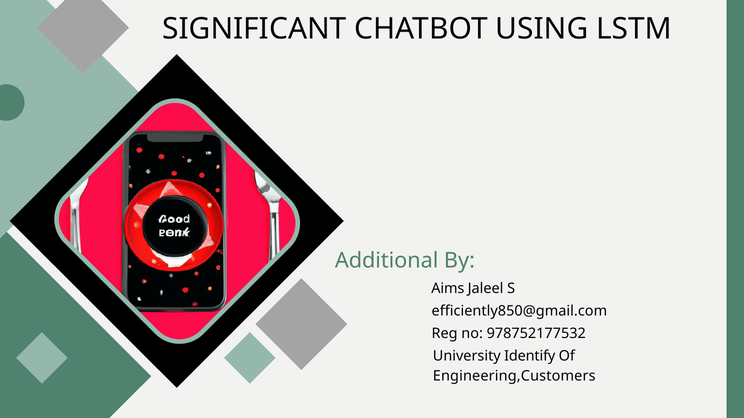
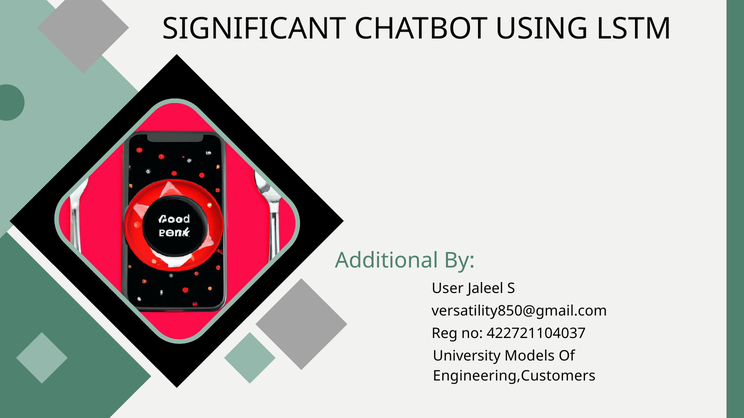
Aims: Aims -> User (448, 289)
efficiently850@gmail.com: efficiently850@gmail.com -> versatility850@gmail.com (519, 312)
978752177532: 978752177532 -> 422721104037 (536, 334)
Identify: Identify -> Models (530, 356)
